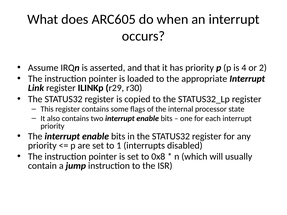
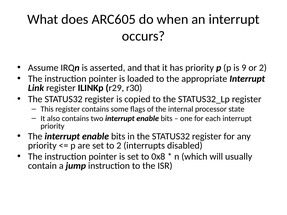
4: 4 -> 9 (244, 68)
to 1: 1 -> 2 (119, 146)
